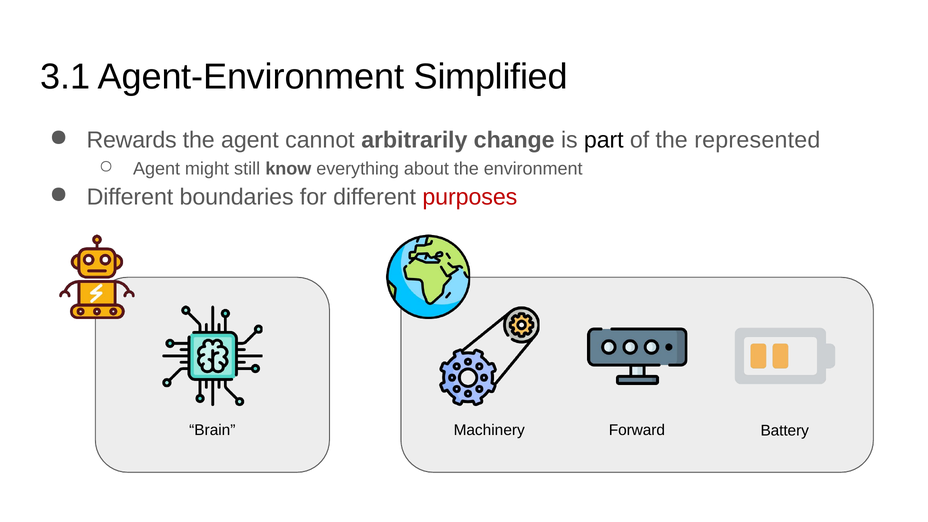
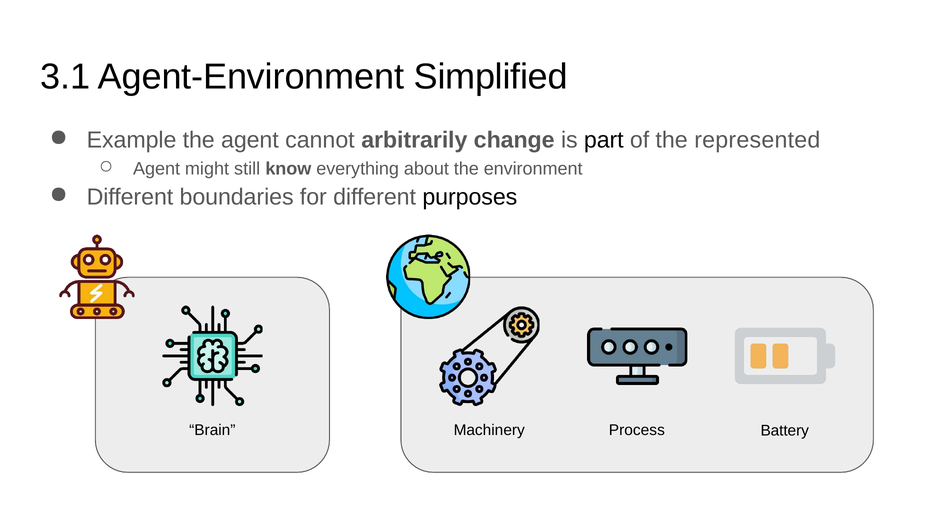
Rewards: Rewards -> Example (132, 140)
purposes colour: red -> black (470, 197)
Forward: Forward -> Process (637, 430)
